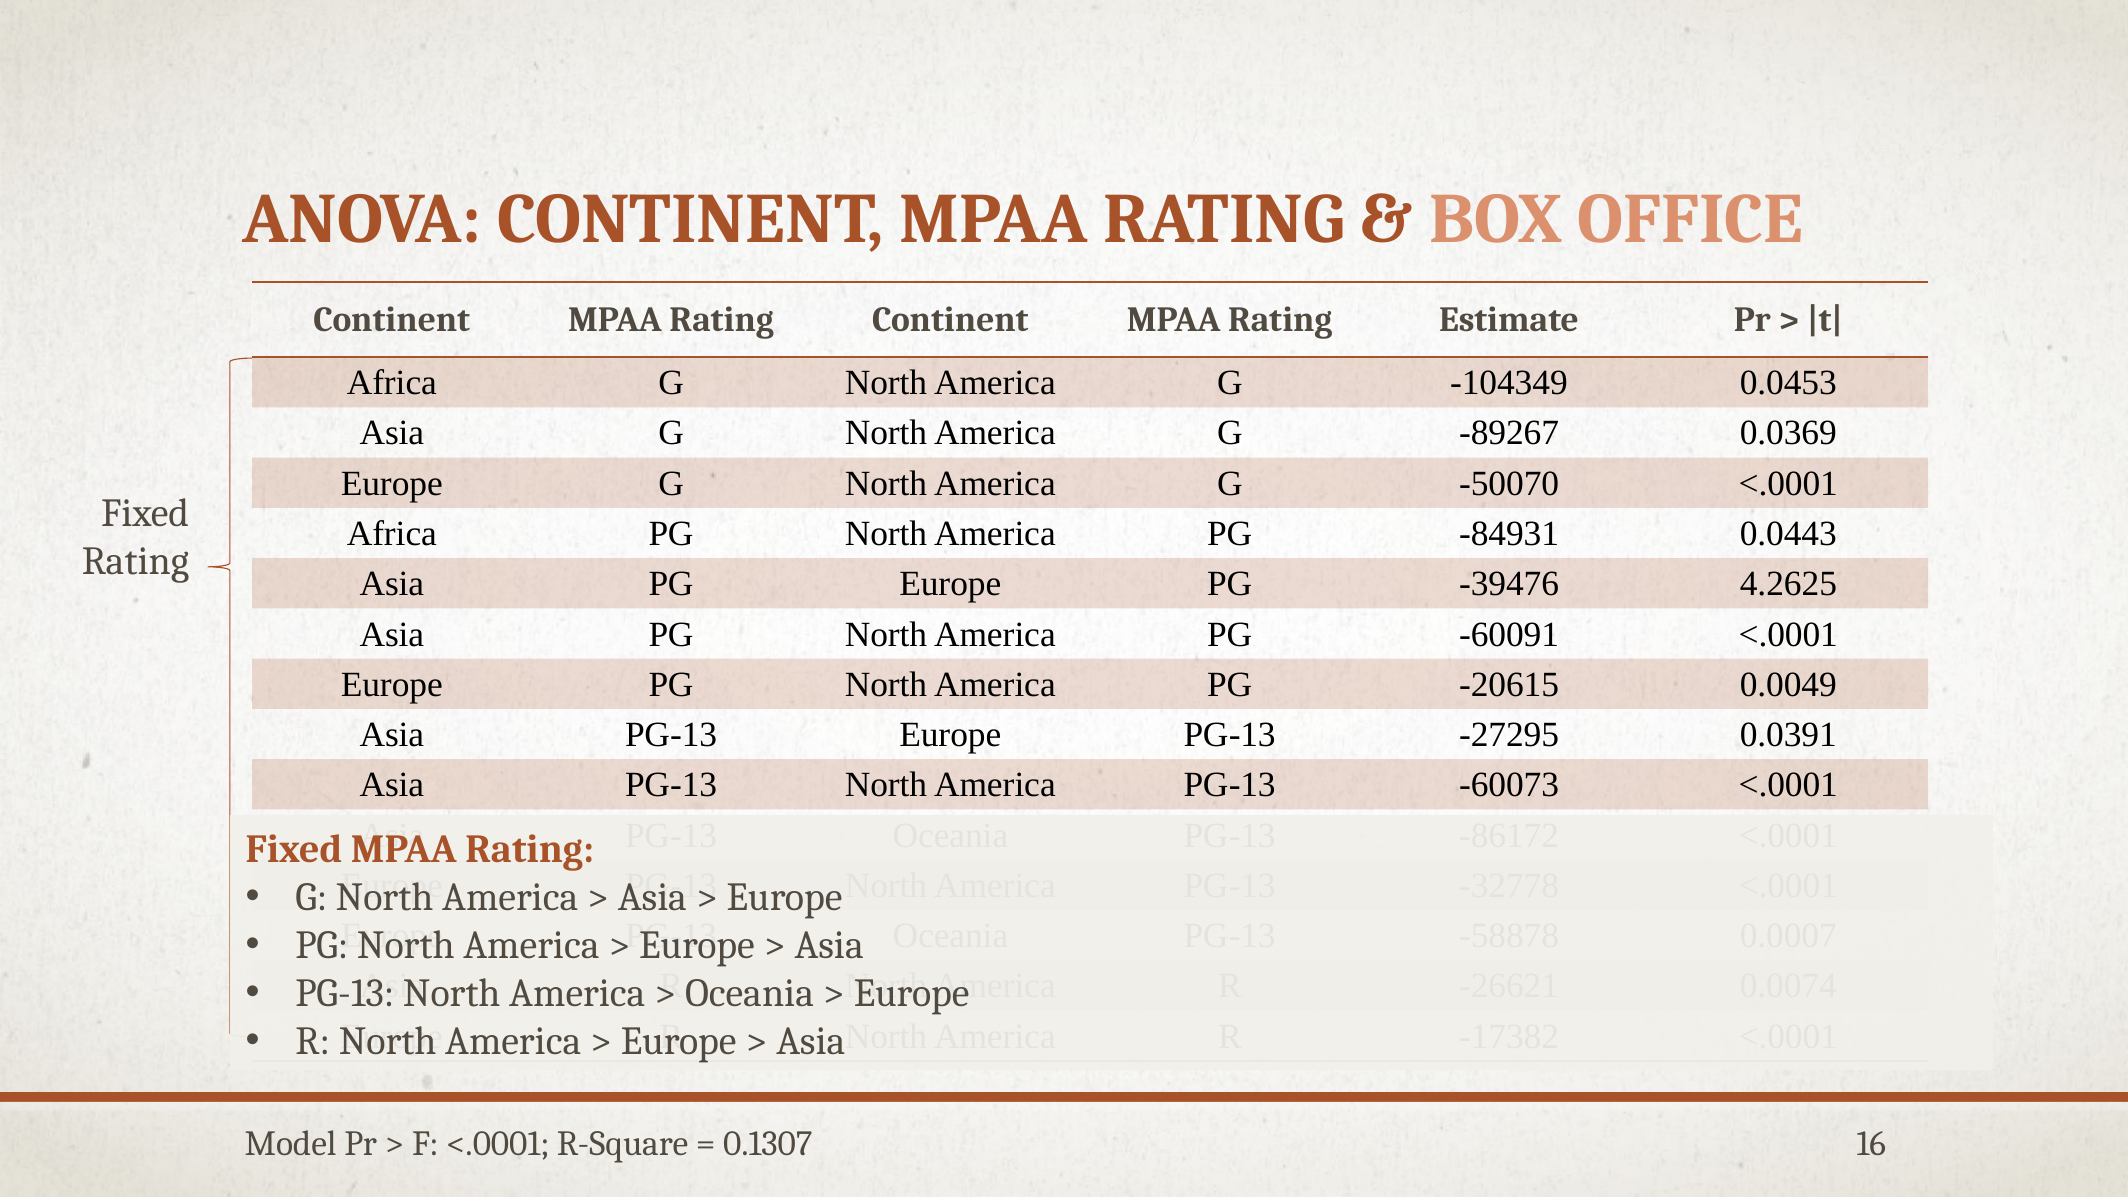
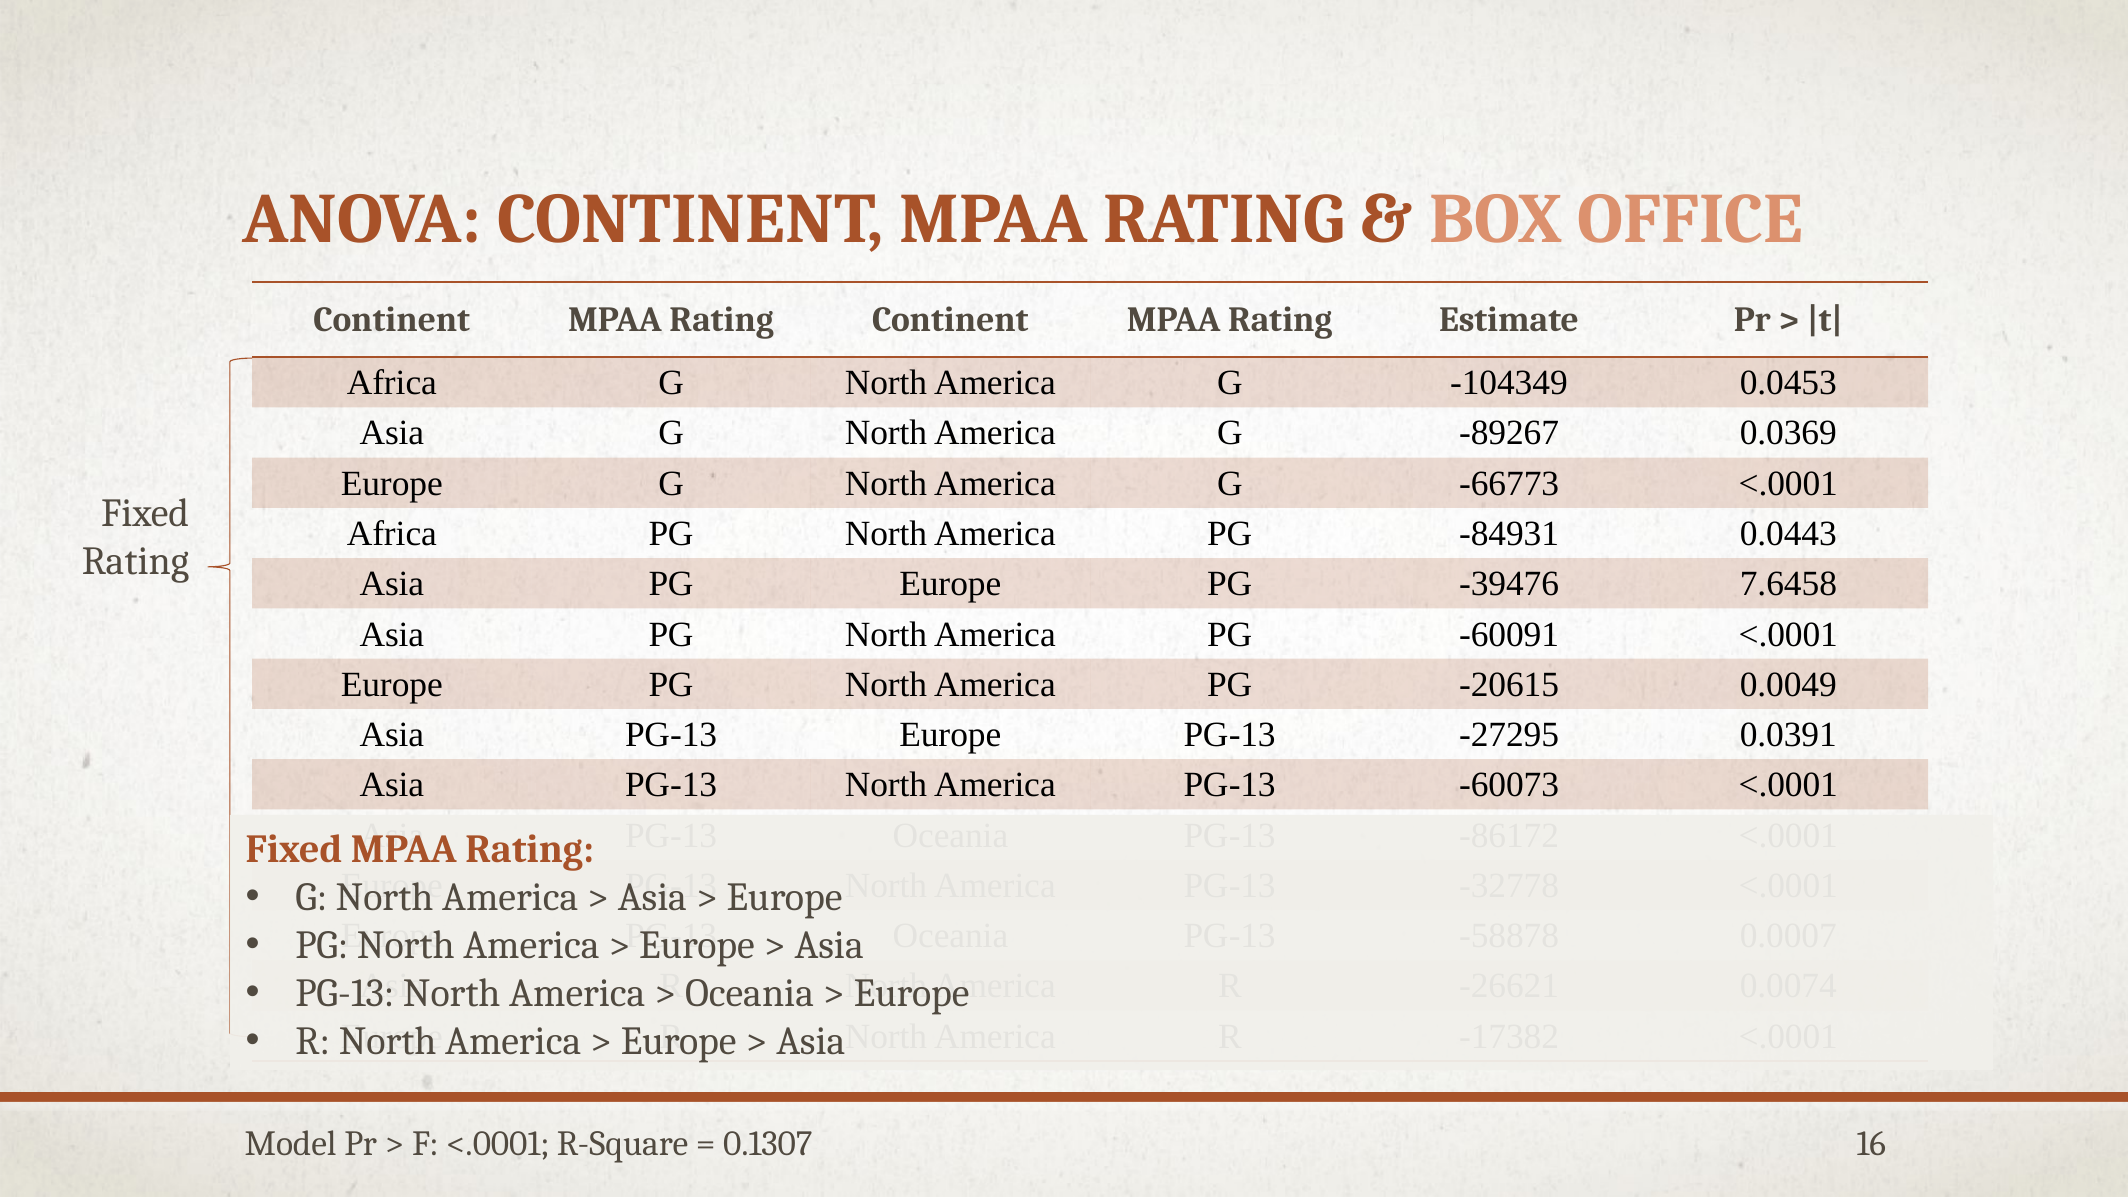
-50070: -50070 -> -66773 (1509, 484)
4.2625: 4.2625 -> 7.6458 (1788, 584)
